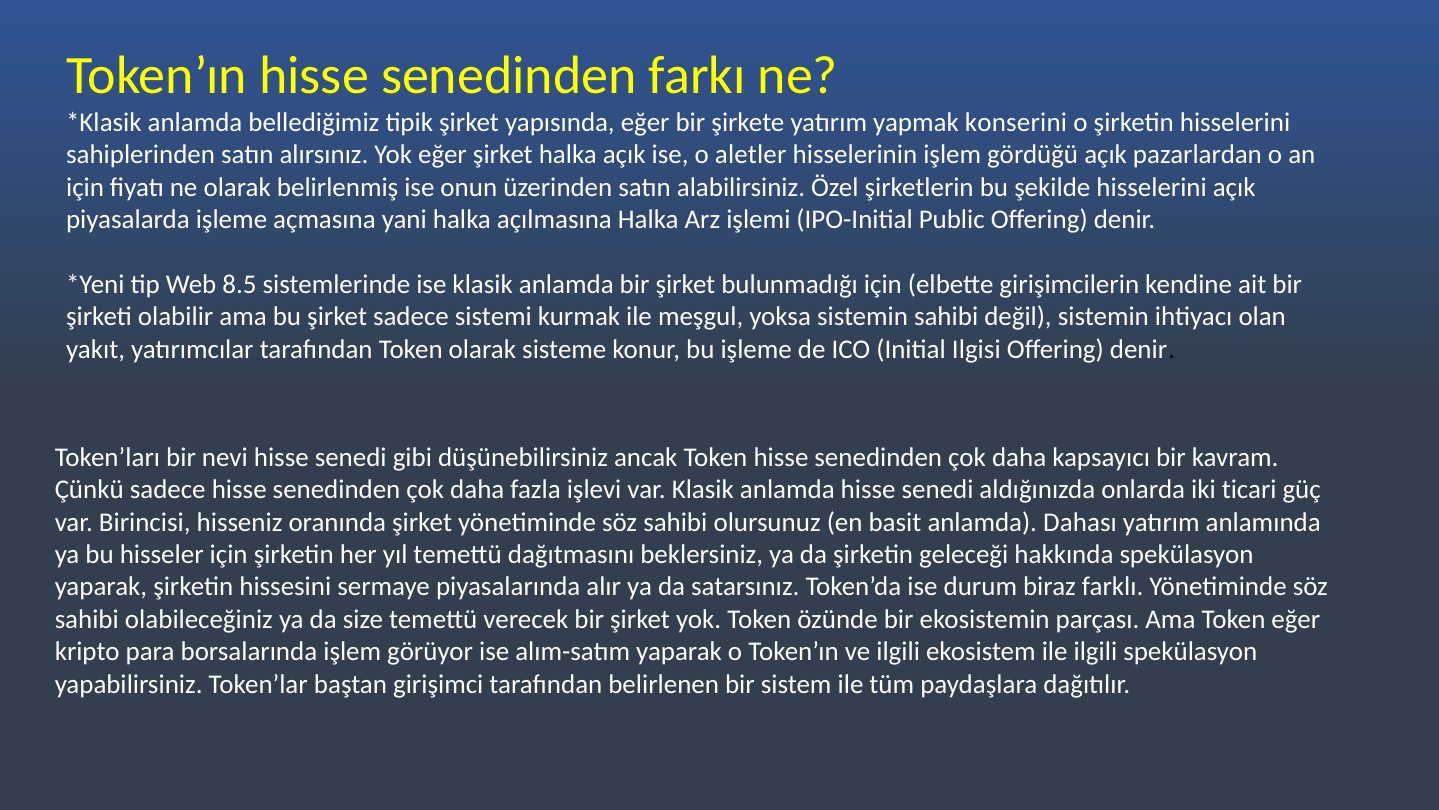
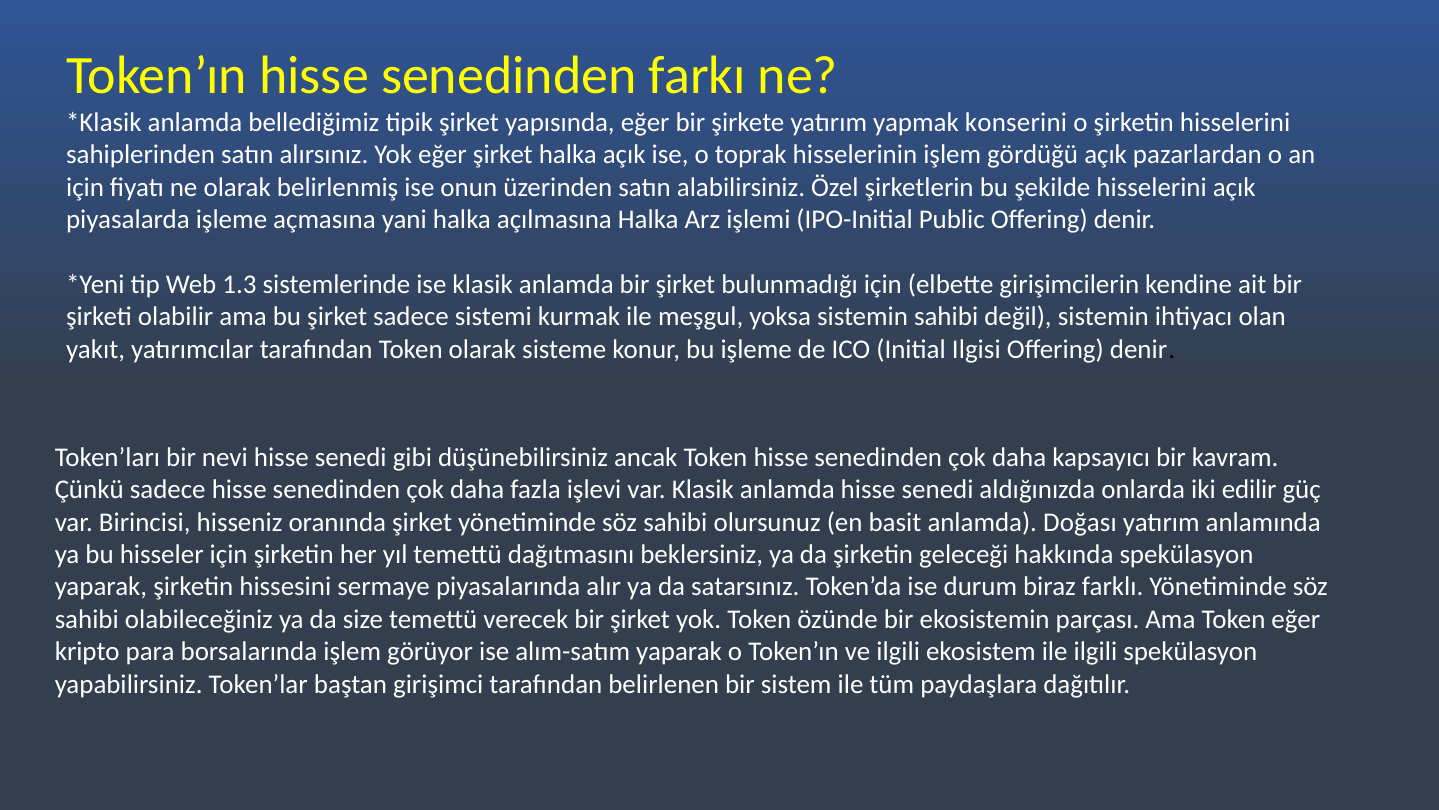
aletler: aletler -> toprak (751, 155)
8.5: 8.5 -> 1.3 (240, 284)
ticari: ticari -> edilir (1249, 489)
Dahası: Dahası -> Doğası (1080, 522)
